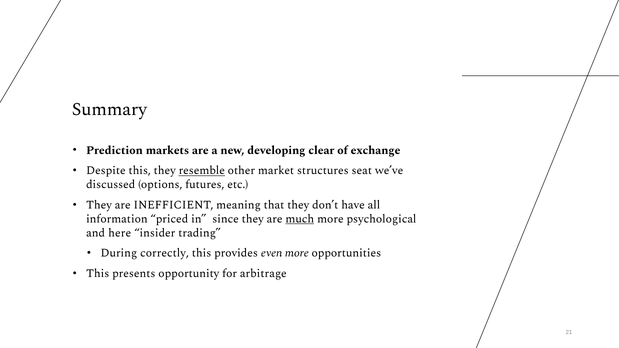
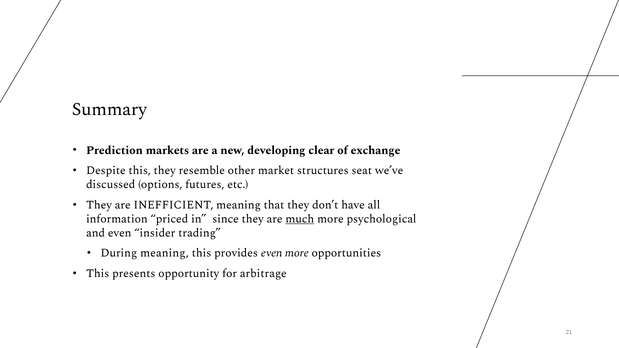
resemble underline: present -> none (202, 171)
and here: here -> even (120, 233)
During correctly: correctly -> meaning (164, 253)
